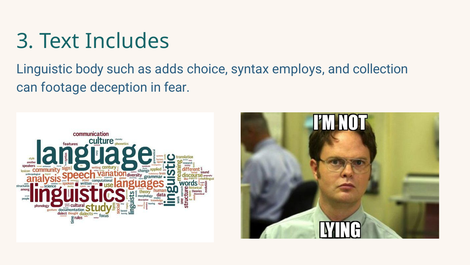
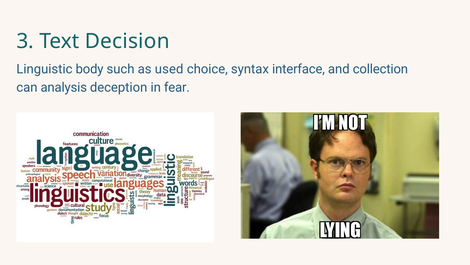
Includes: Includes -> Decision (127, 41)
adds: adds -> used (169, 69)
employs: employs -> interface (299, 69)
footage: footage -> analysis (64, 87)
